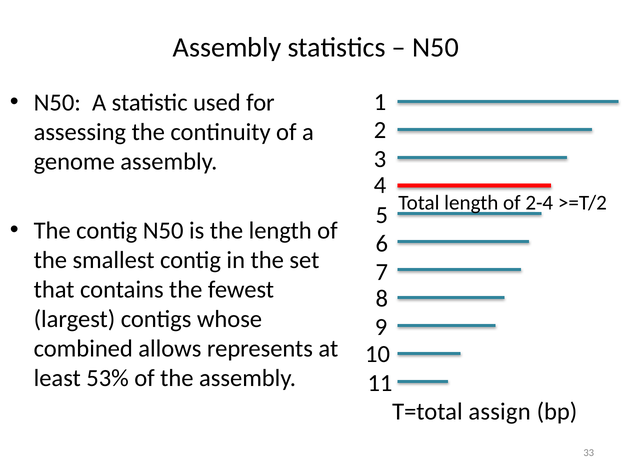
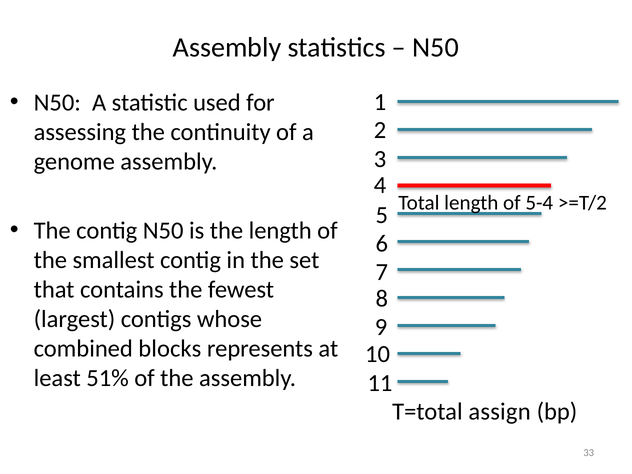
2-4: 2-4 -> 5-4 (539, 203)
allows: allows -> blocks (170, 349)
53%: 53% -> 51% (108, 378)
